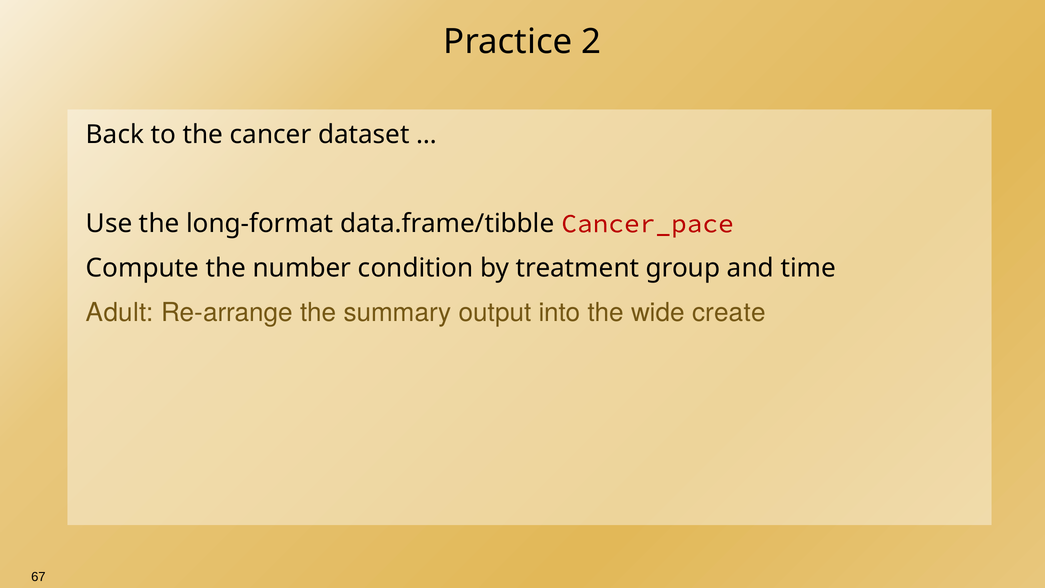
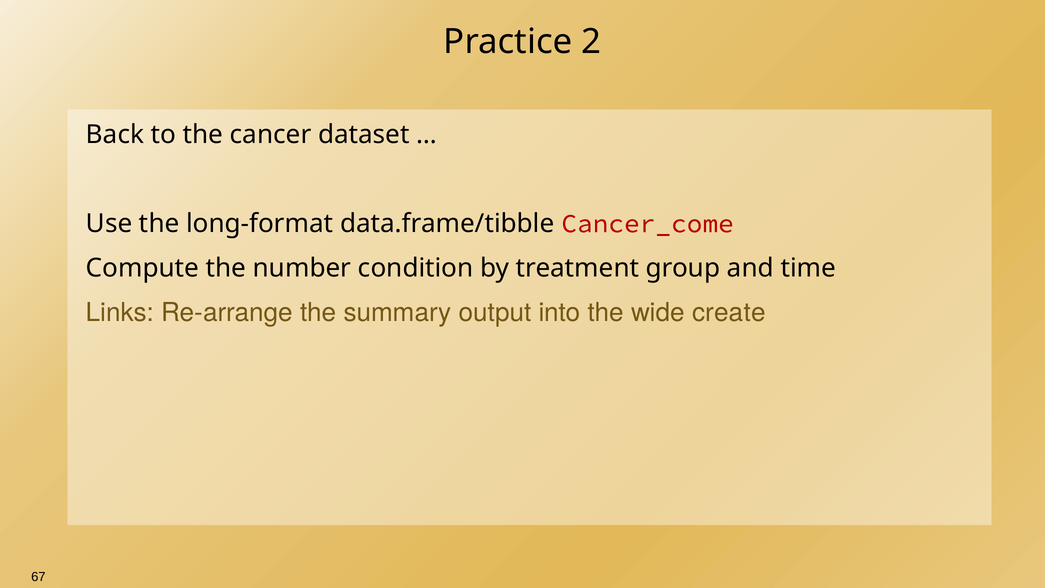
Cancer_pace: Cancer_pace -> Cancer_come (648, 224)
Adult: Adult -> Links (120, 312)
